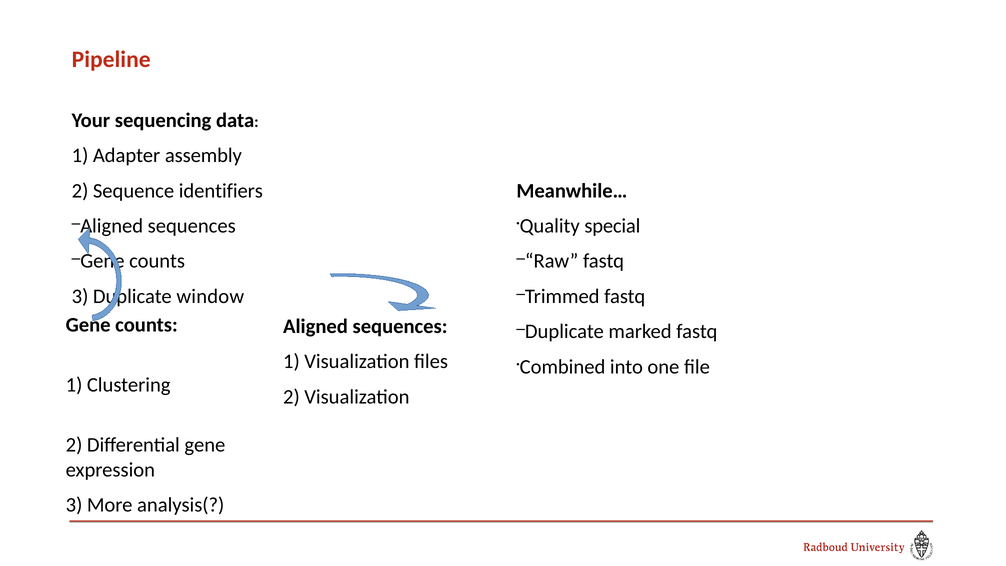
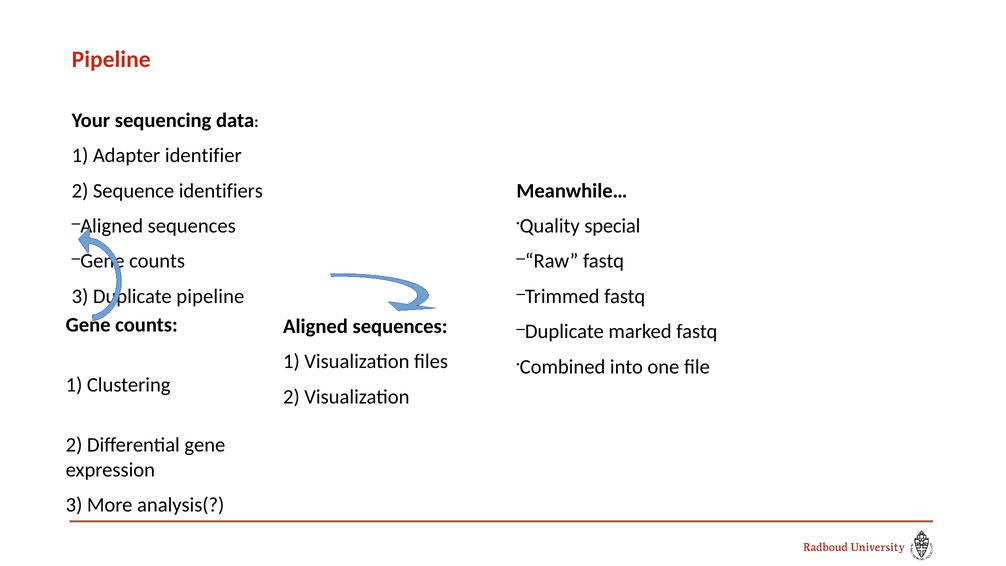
assembly: assembly -> identifier (203, 155)
window: window -> pipeline (210, 296)
